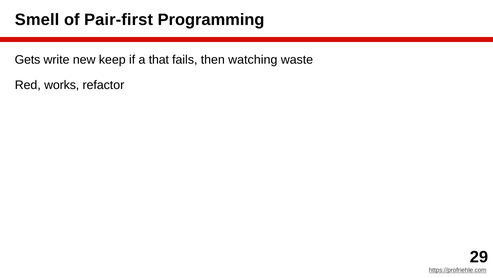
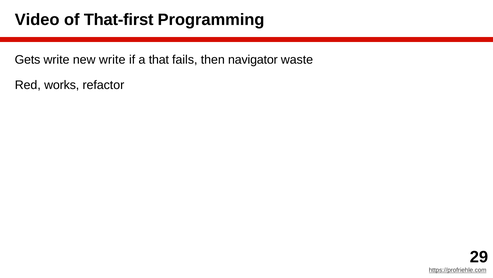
Smell: Smell -> Video (37, 20)
Pair-first: Pair-first -> That-first (119, 20)
new keep: keep -> write (112, 60)
watching: watching -> navigator (253, 60)
